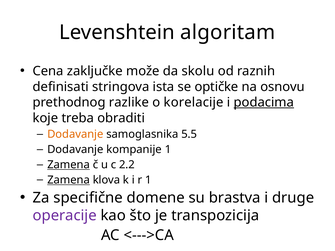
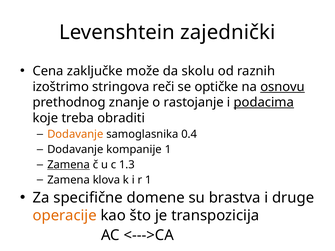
algoritam: algoritam -> zajednički (228, 32)
definisati: definisati -> izoštrimo (61, 87)
ista: ista -> reči (164, 87)
osnovu underline: none -> present (283, 87)
razlike: razlike -> znanje (129, 102)
korelacije: korelacije -> rastojanje (194, 102)
5.5: 5.5 -> 0.4 (189, 134)
2.2: 2.2 -> 1.3 (127, 165)
Zamena underline: present -> none (69, 180)
operacije colour: purple -> orange (65, 216)
